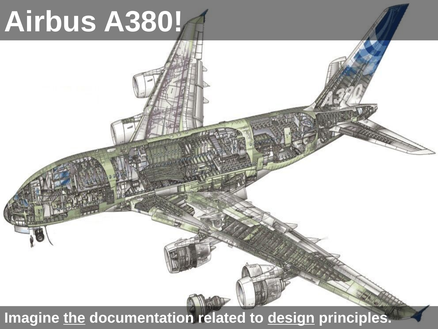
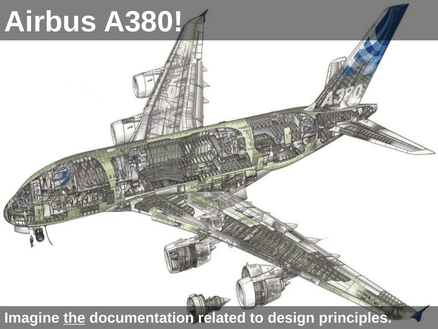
design underline: present -> none (291, 318)
